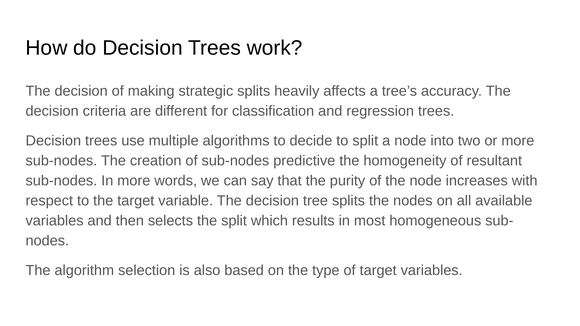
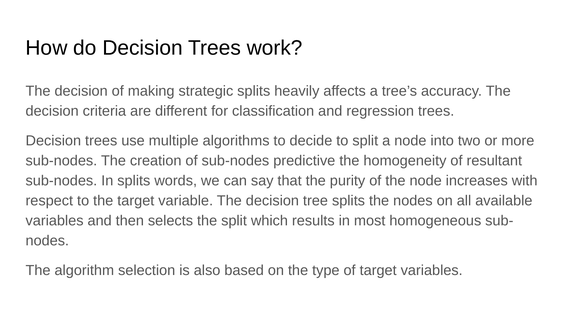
In more: more -> splits (134, 181)
